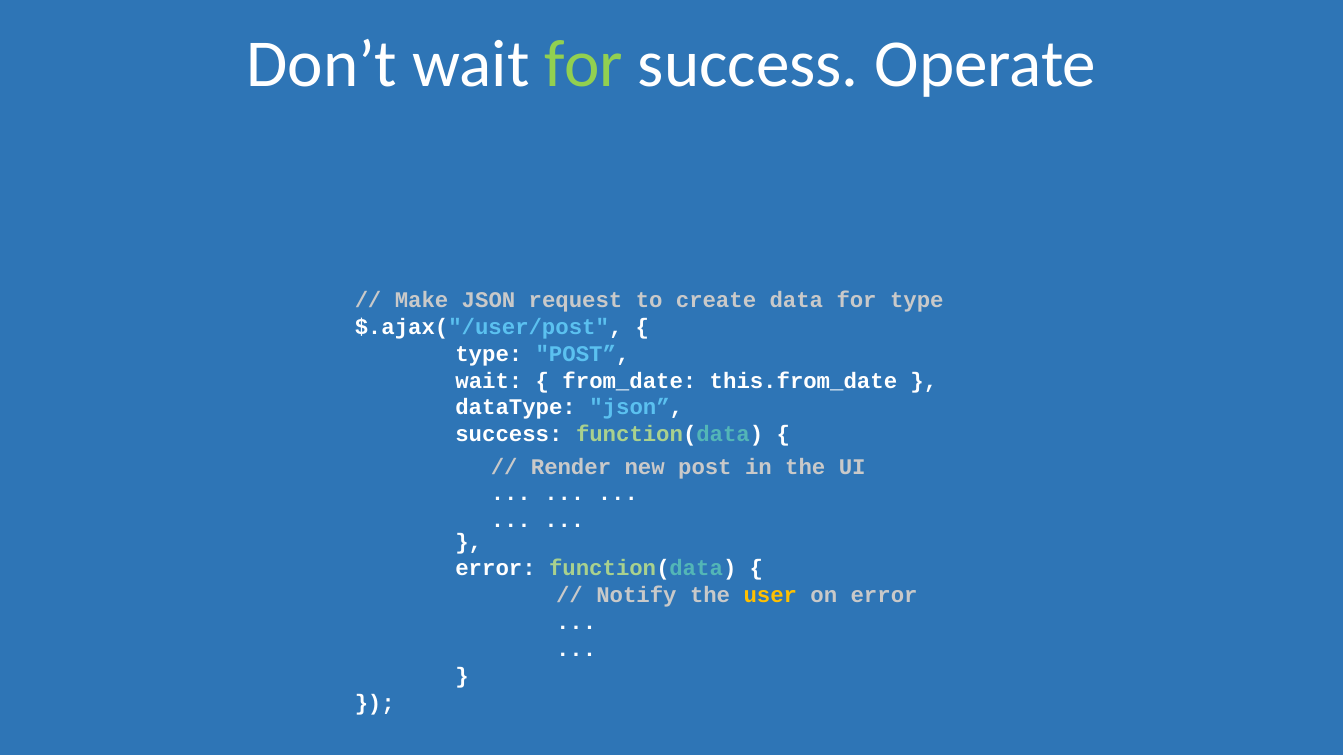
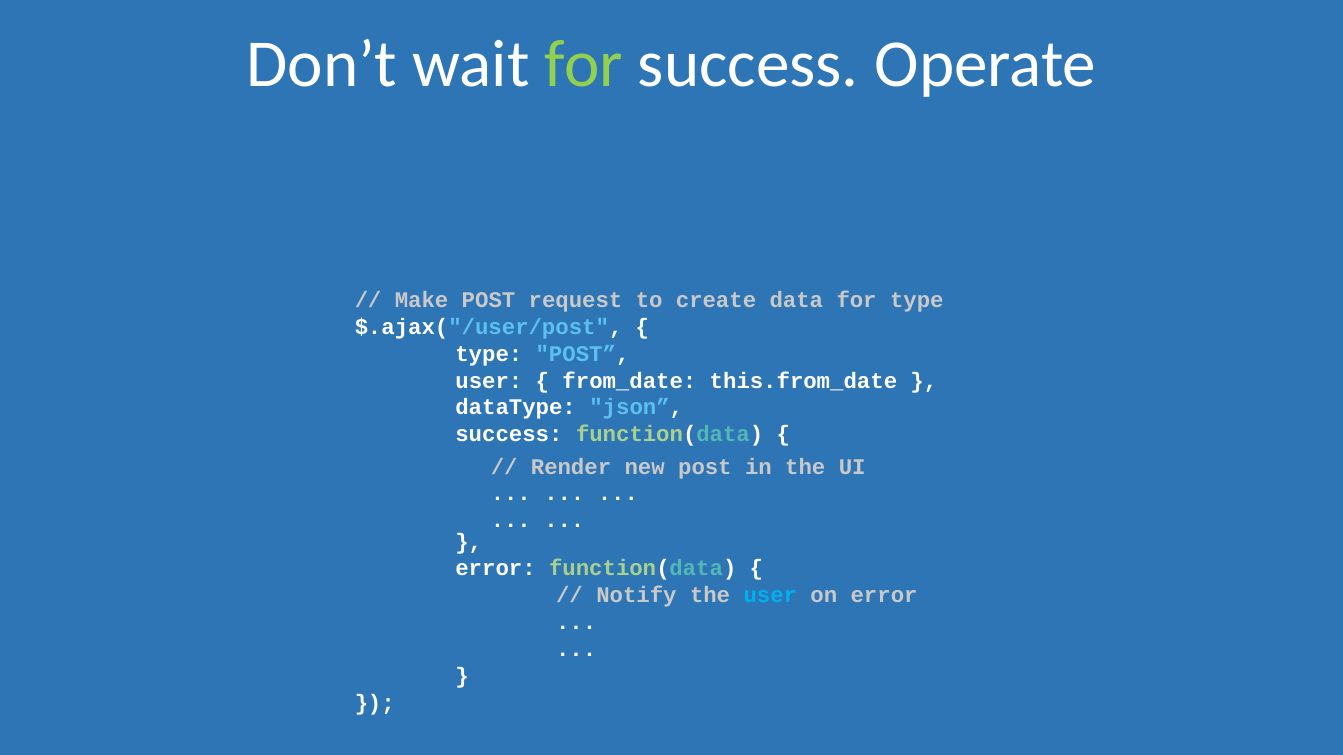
Make JSON: JSON -> POST (489, 300)
wait: wait -> user (489, 381)
user colour: yellow -> light blue (770, 596)
